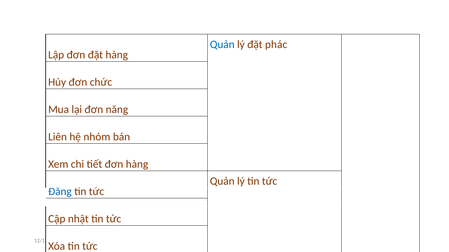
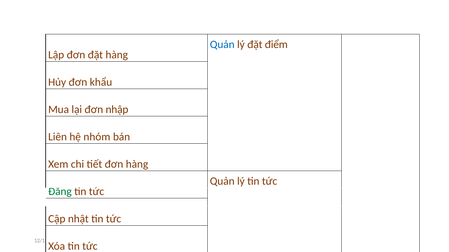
phác: phác -> điểm (276, 45)
chức: chức -> khẩu (101, 82)
năng: năng -> nhập (117, 110)
Đăng colour: blue -> green (60, 192)
